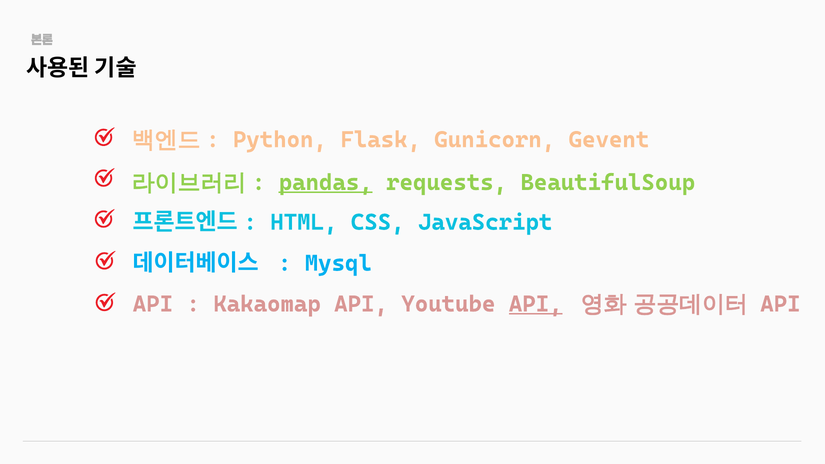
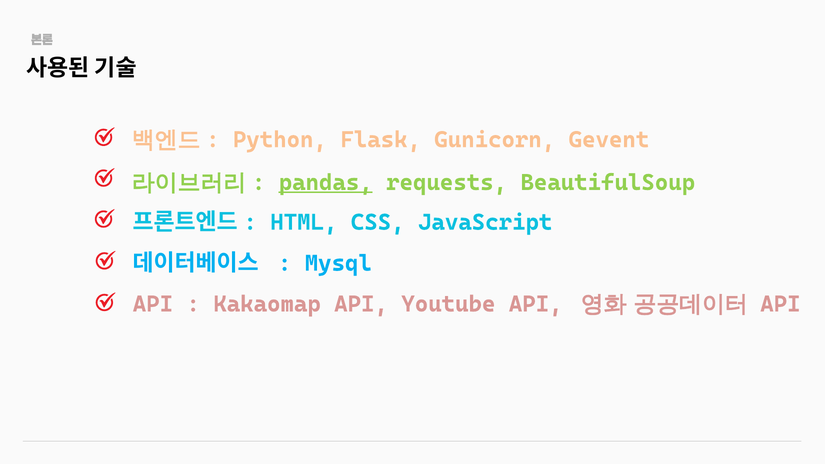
API underline: present -> none (536, 304)
